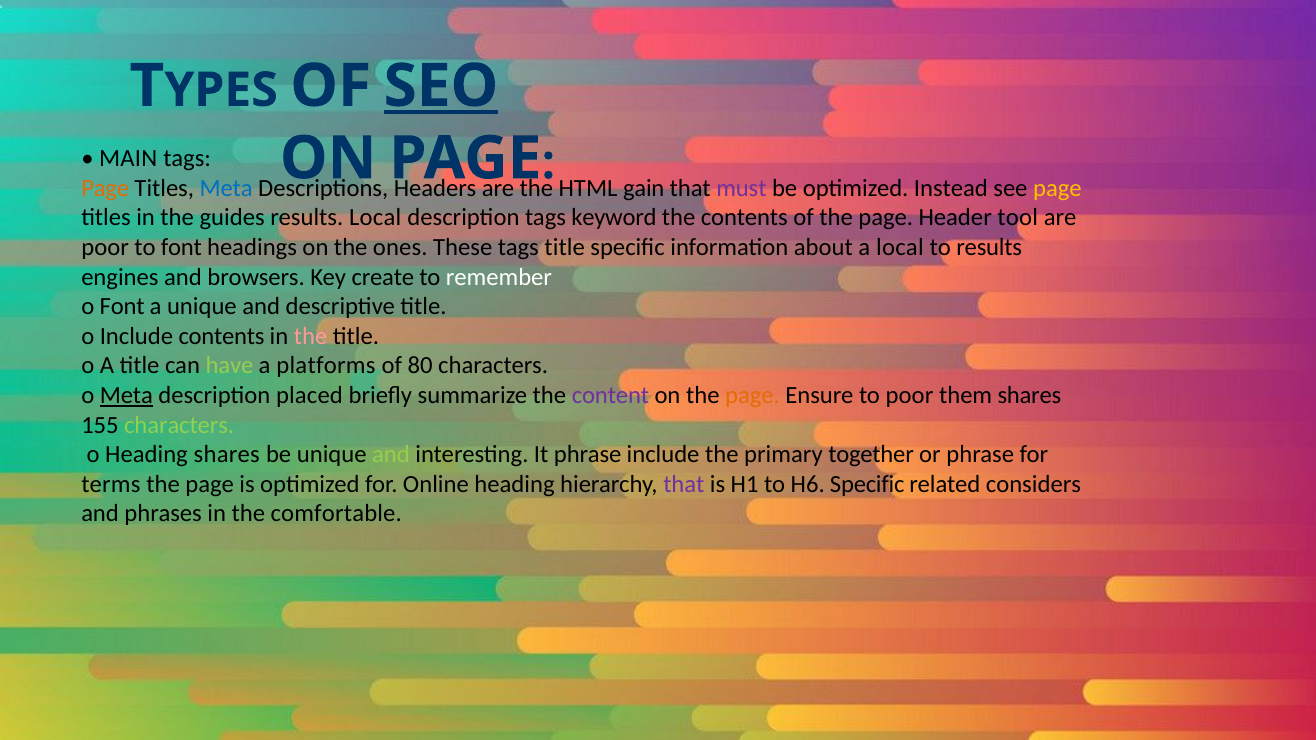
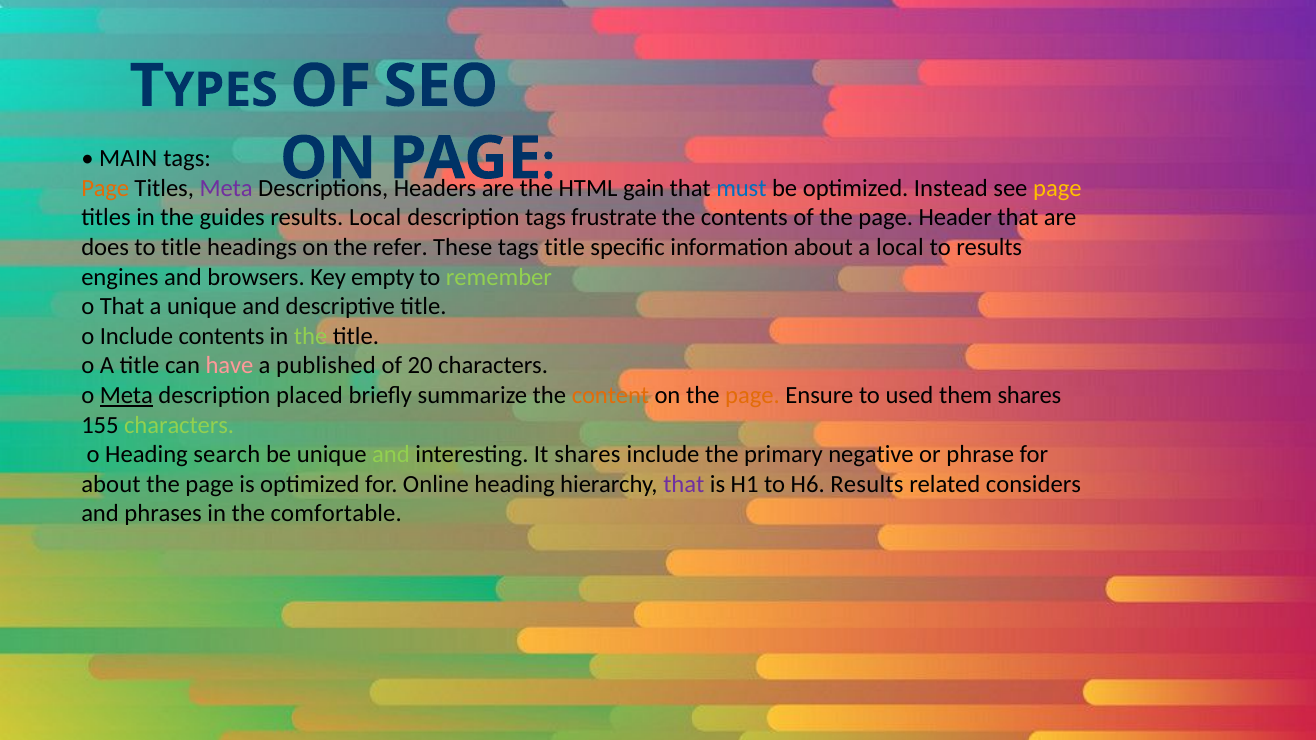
SEO underline: present -> none (441, 86)
Meta colour: blue -> purple (226, 188)
must colour: purple -> blue (741, 188)
keyword: keyword -> frustrate (614, 218)
Header tool: tool -> that (1018, 218)
poor: poor -> does (105, 248)
to font: font -> title (181, 248)
ones: ones -> refer (400, 248)
create: create -> empty (383, 277)
remember colour: white -> light green (499, 277)
o Font: Font -> That (122, 307)
the colour: pink -> light green (311, 336)
have colour: light green -> pink (229, 366)
platforms: platforms -> published (326, 366)
80: 80 -> 20 (420, 366)
content colour: purple -> orange (610, 396)
to poor: poor -> used (909, 396)
Heading shares: shares -> search (227, 455)
It phrase: phrase -> shares (587, 455)
together: together -> negative (871, 455)
terms: terms -> about (111, 484)
H6 Specific: Specific -> Results (867, 484)
